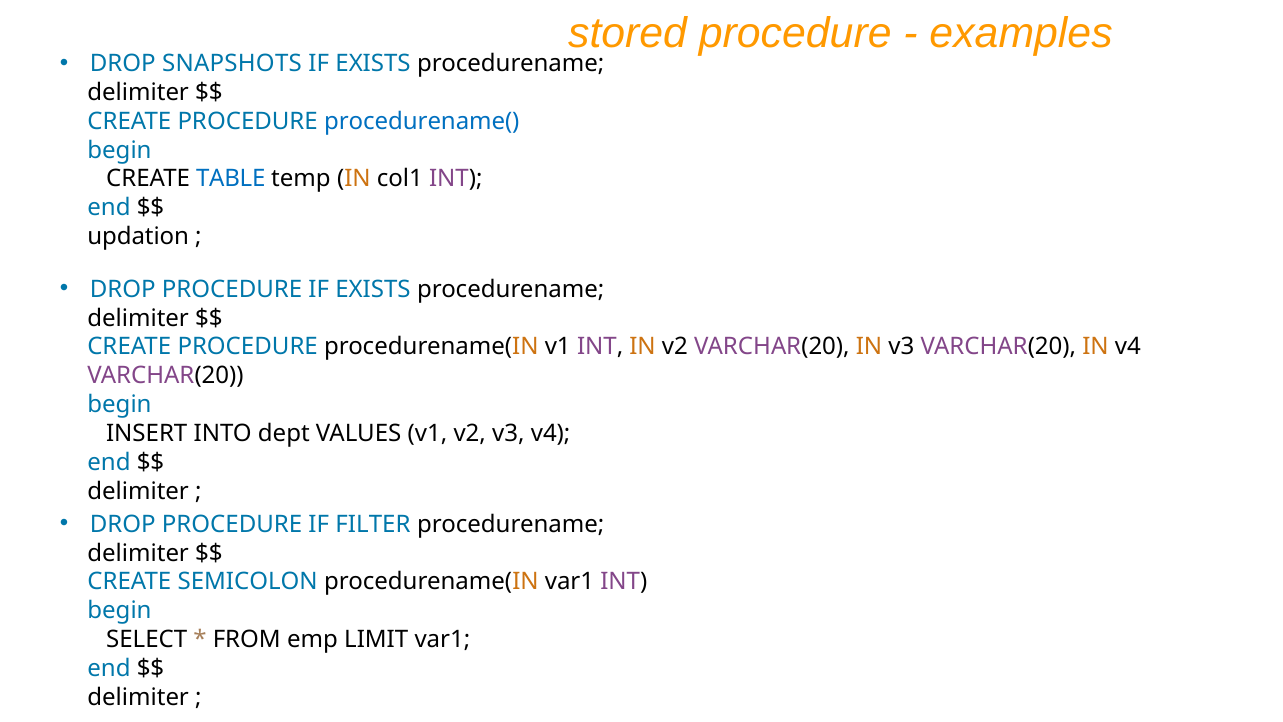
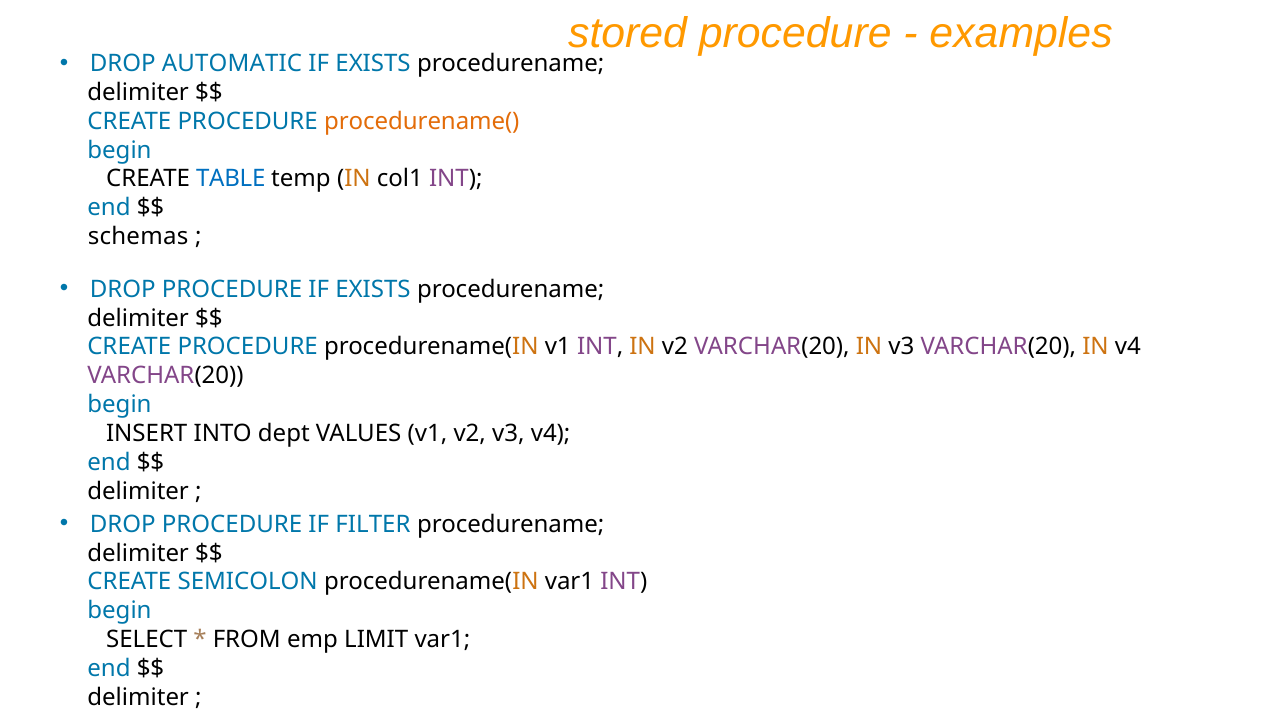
SNAPSHOTS: SNAPSHOTS -> AUTOMATIC (232, 63)
procedurename( colour: blue -> orange (422, 121)
updation: updation -> schemas (138, 237)
